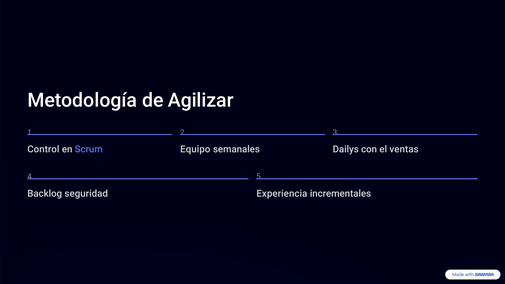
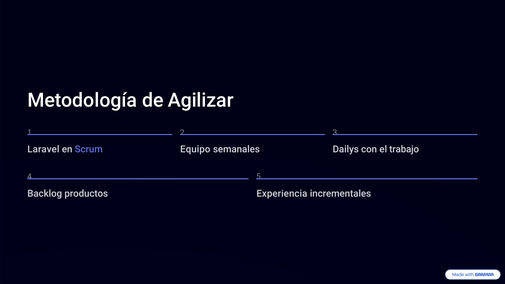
Control: Control -> Laravel (43, 149)
ventas: ventas -> trabajo (404, 149)
seguridad: seguridad -> productos (86, 194)
